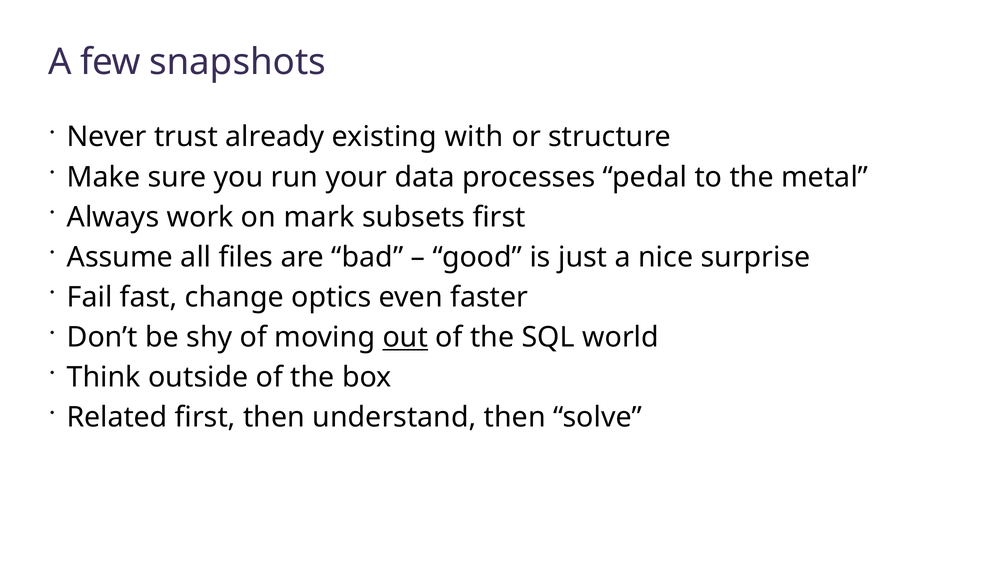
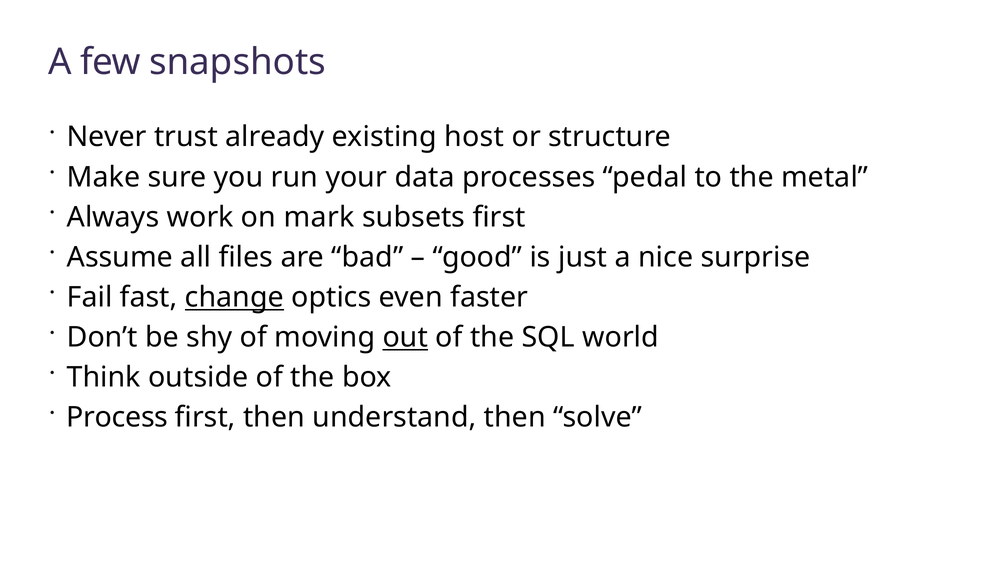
with: with -> host (474, 137)
change underline: none -> present (234, 297)
Related: Related -> Process (117, 418)
